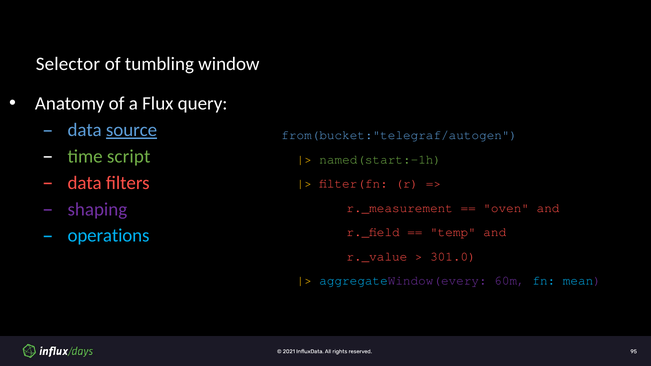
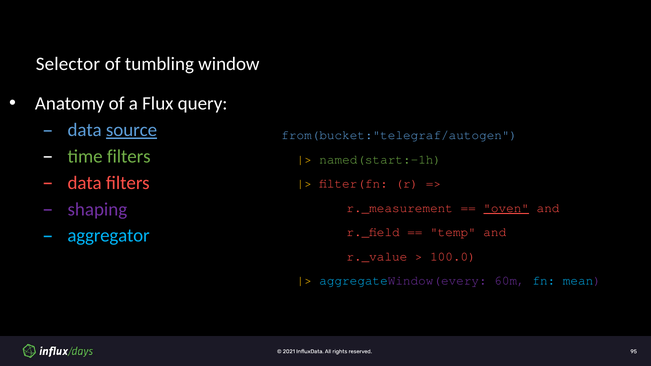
time script: script -> filters (129, 157)
oven underline: none -> present (506, 208)
operations: operations -> aggregator (109, 236)
301.0: 301.0 -> 100.0 (453, 257)
